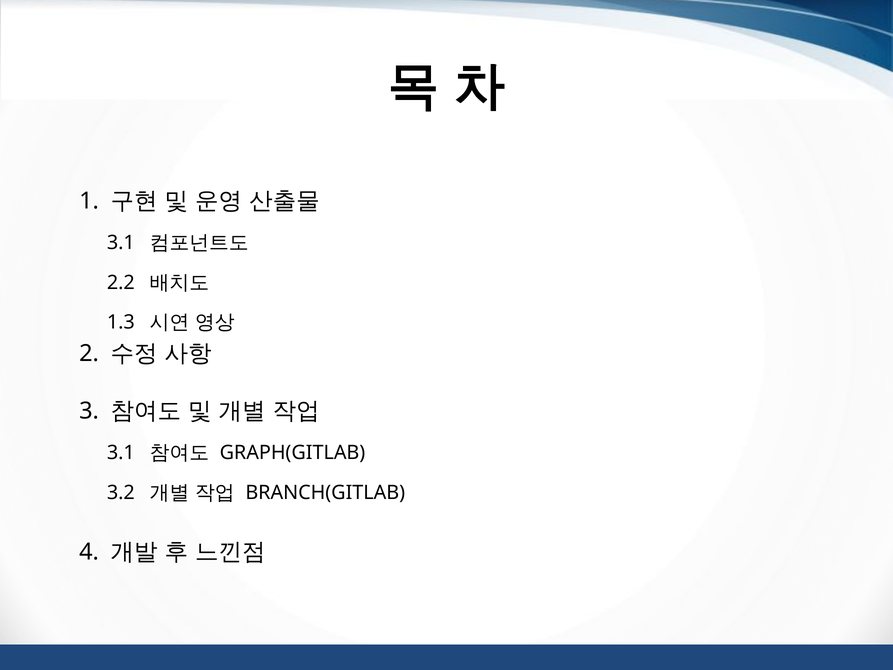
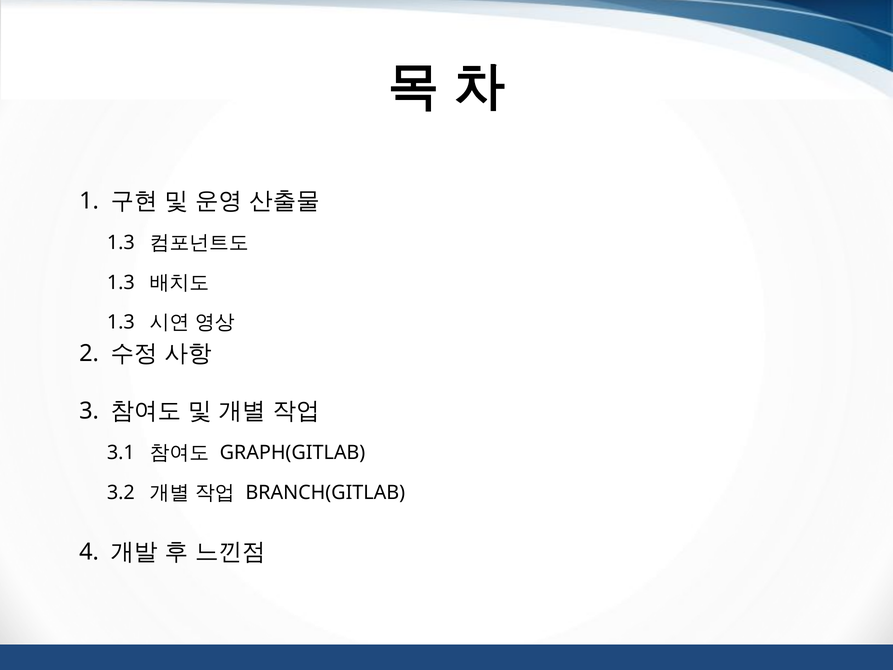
3.1: 3.1 -> 1.3 (121, 243)
2.2: 2.2 -> 1.3 (121, 282)
